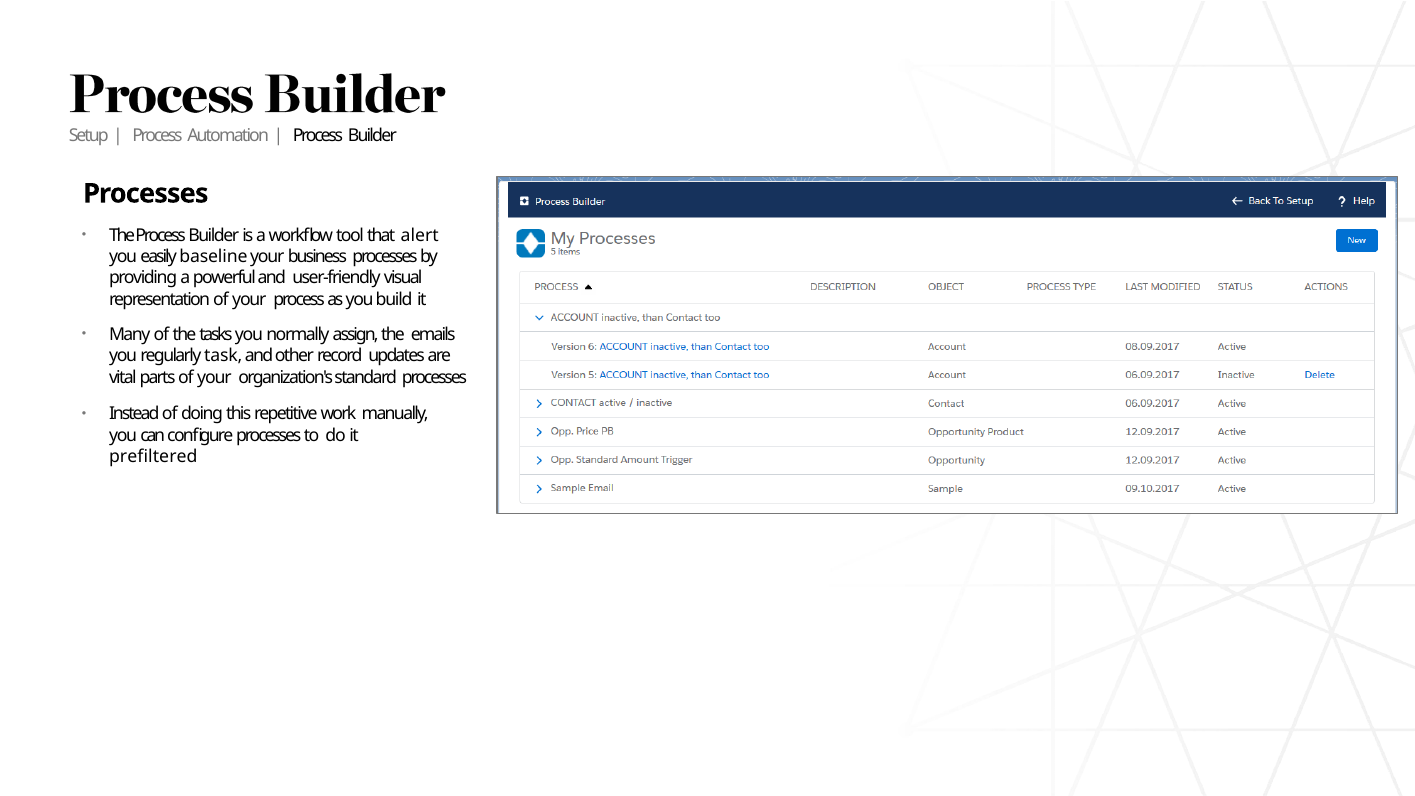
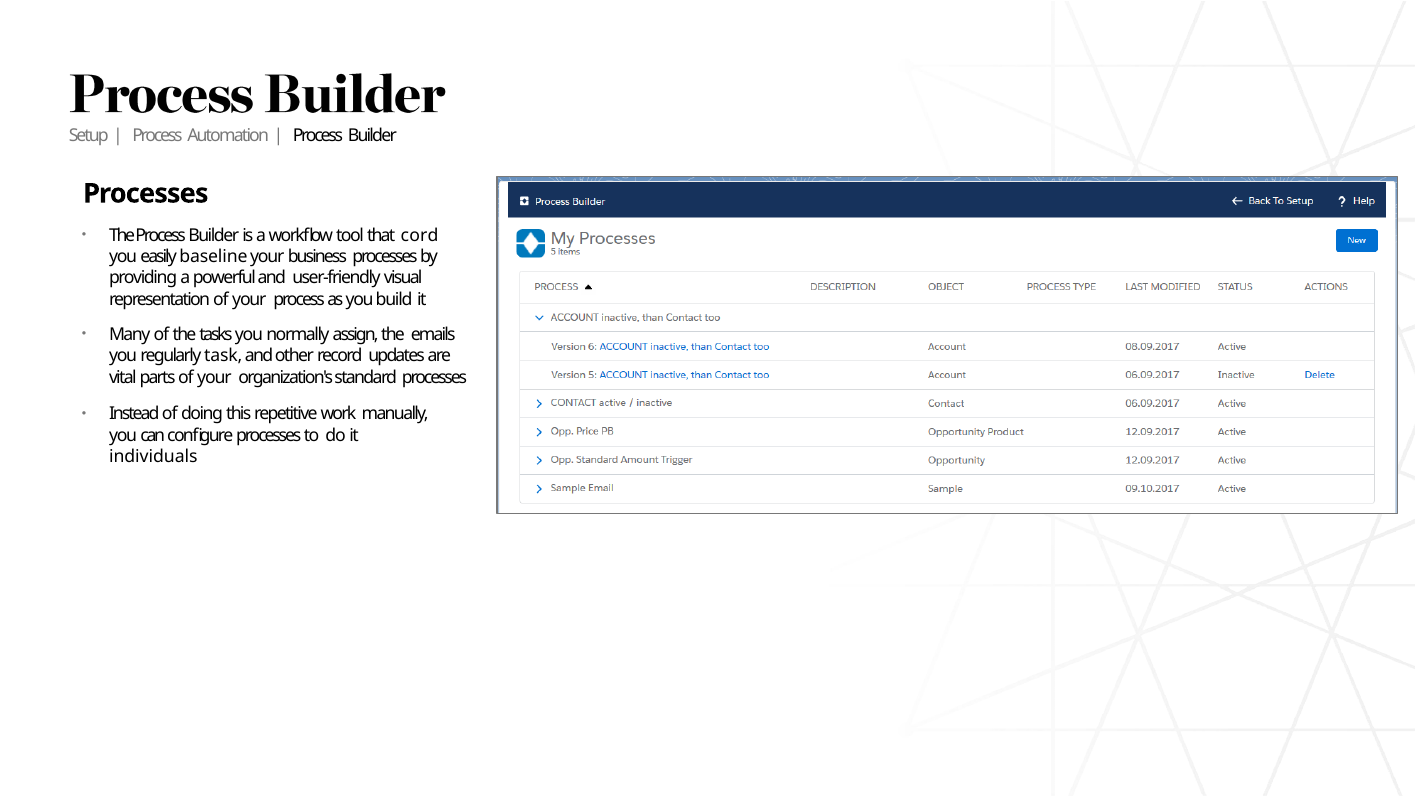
alert: alert -> cord (420, 236)
prefiltered: prefiltered -> individuals (153, 456)
